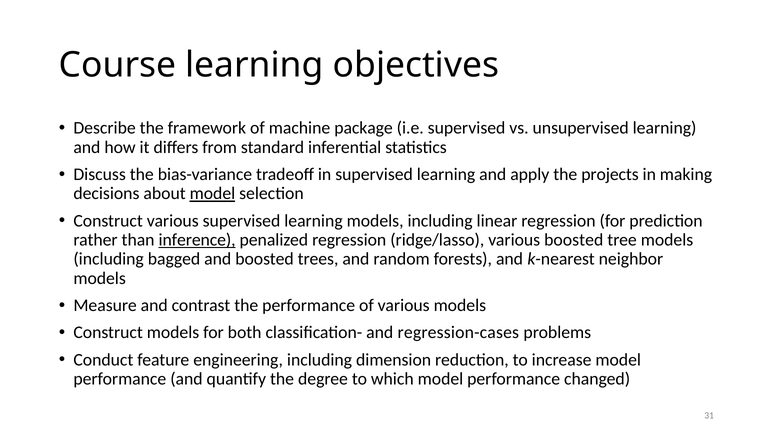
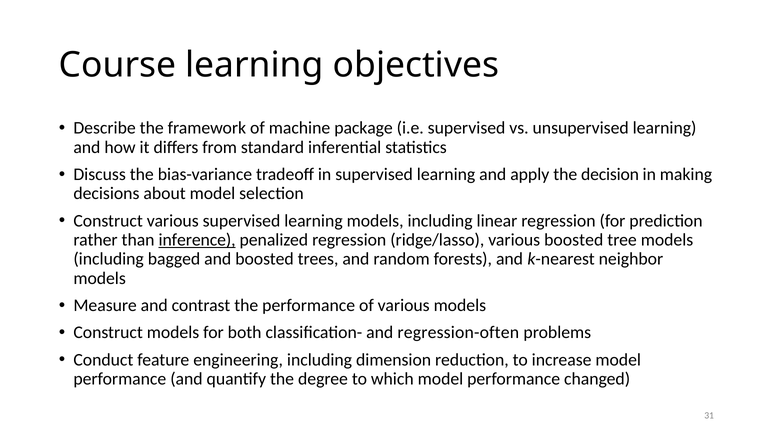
projects: projects -> decision (610, 174)
model underline: present -> none (212, 194)
regression-cases: regression-cases -> regression-often (458, 332)
